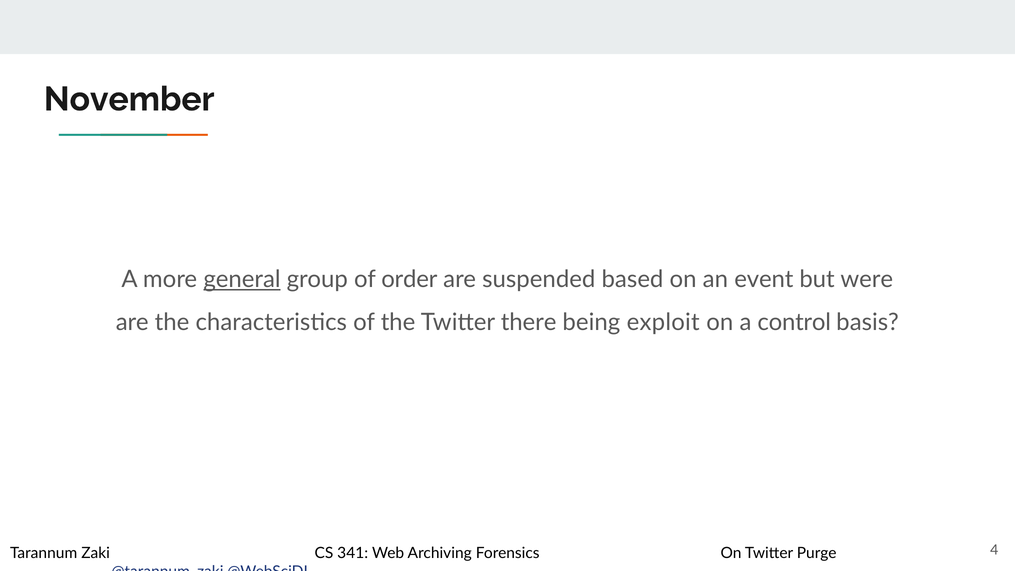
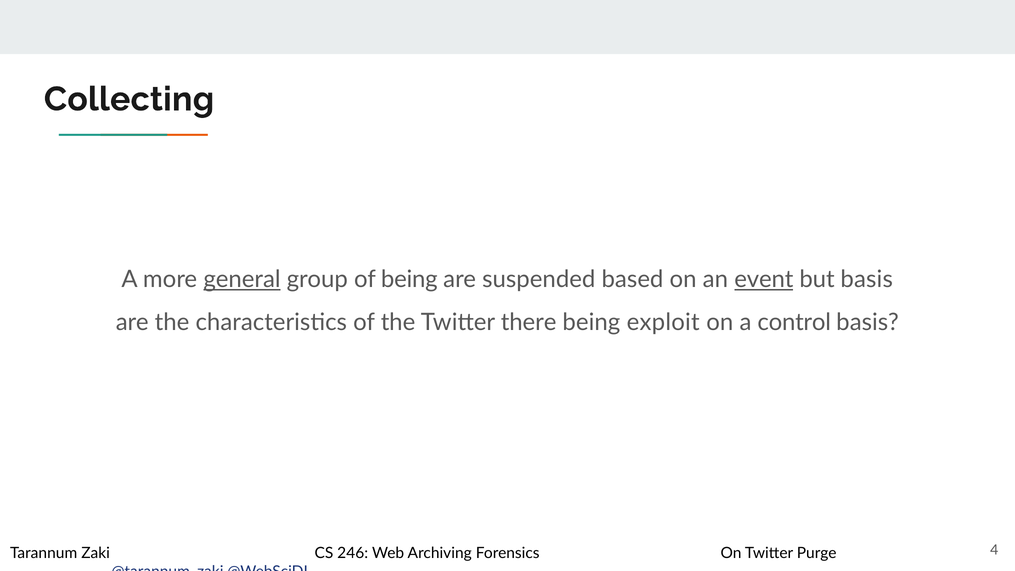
November: November -> Collecting (129, 99)
of order: order -> being (409, 279)
event underline: none -> present (764, 279)
but were: were -> basis (867, 279)
341: 341 -> 246 (353, 553)
